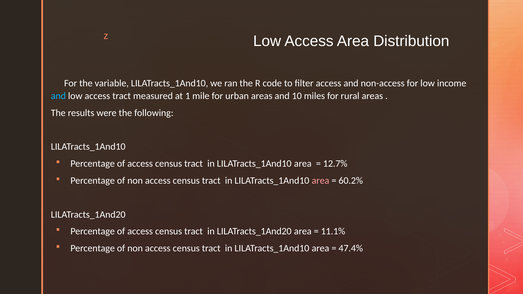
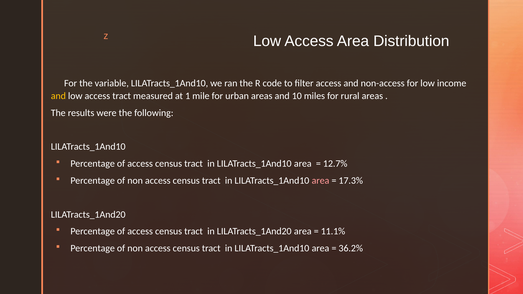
and colour: light blue -> yellow (58, 96)
60.2%: 60.2% -> 17.3% (351, 181)
47.4%: 47.4% -> 36.2% (351, 248)
